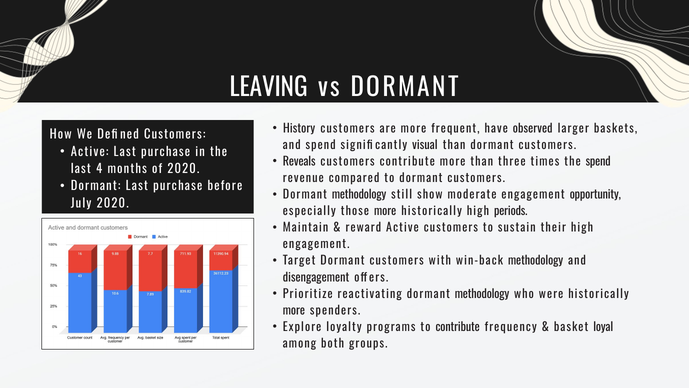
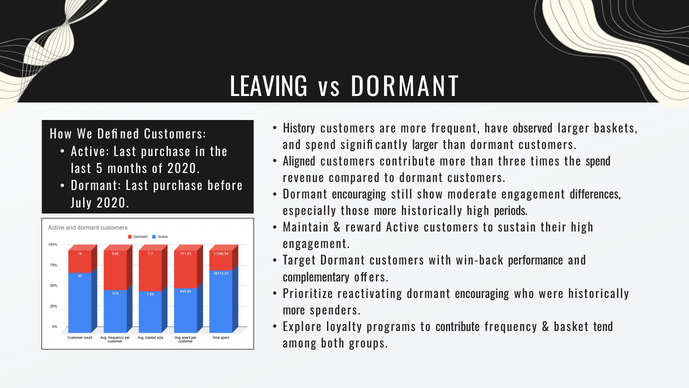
significantly visual: visual -> larger (425, 145)
Reveals: Reveals -> Aligned (299, 161)
4: 4 -> 5 (99, 169)
methodology: methodology -> encouraging (359, 195)
opportunity: opportunity -> differences (595, 195)
win-back methodology: methodology -> performance (536, 261)
disengagement: disengagement -> complementary (316, 277)
reactivating dormant methodology: methodology -> encouraging (482, 294)
loyal: loyal -> tend (603, 327)
